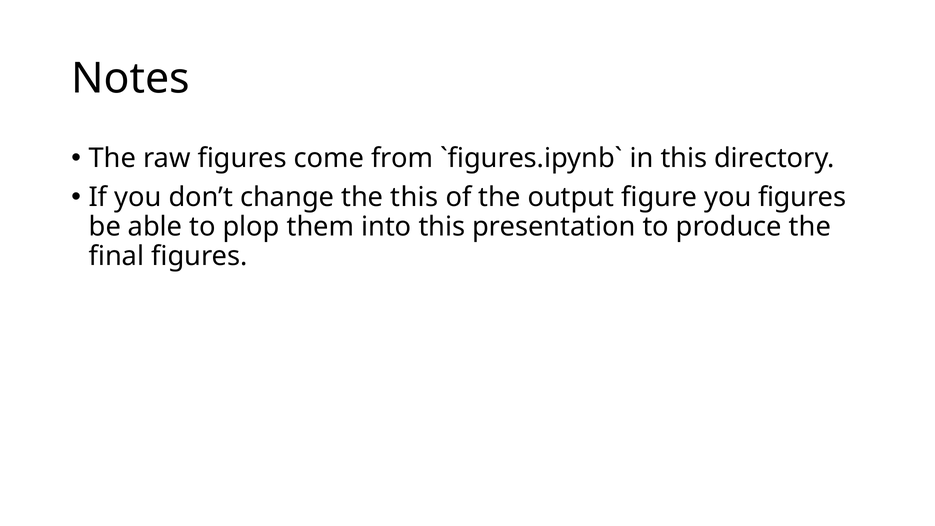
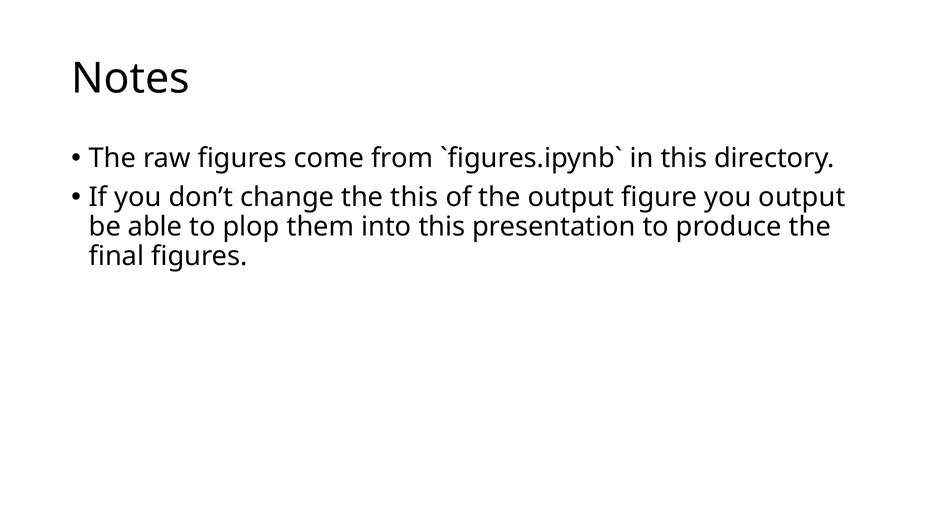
you figures: figures -> output (802, 197)
